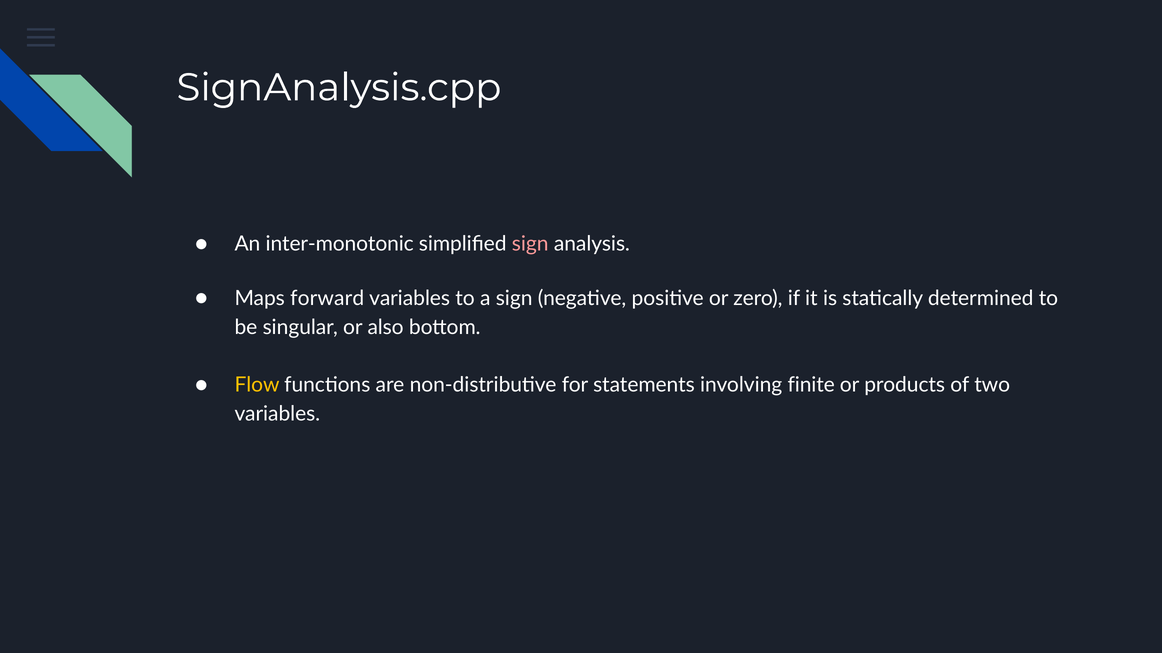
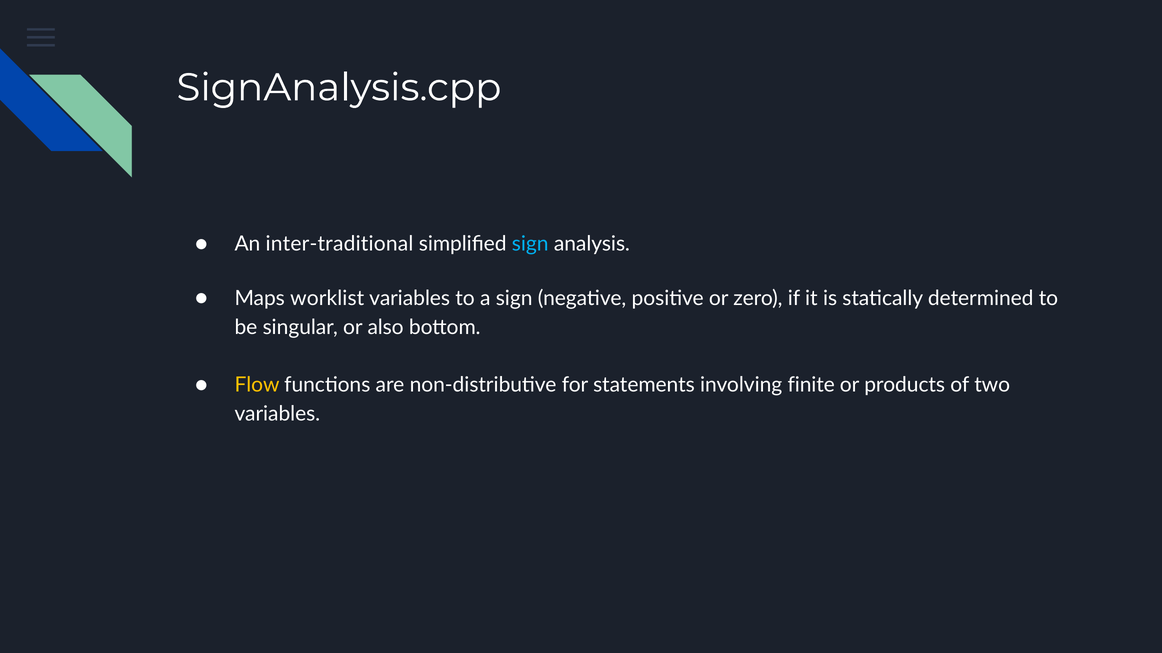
inter-monotonic: inter-monotonic -> inter-traditional (339, 244)
sign colour: pink -> light blue (530, 244)
forward: forward -> worklist (327, 298)
